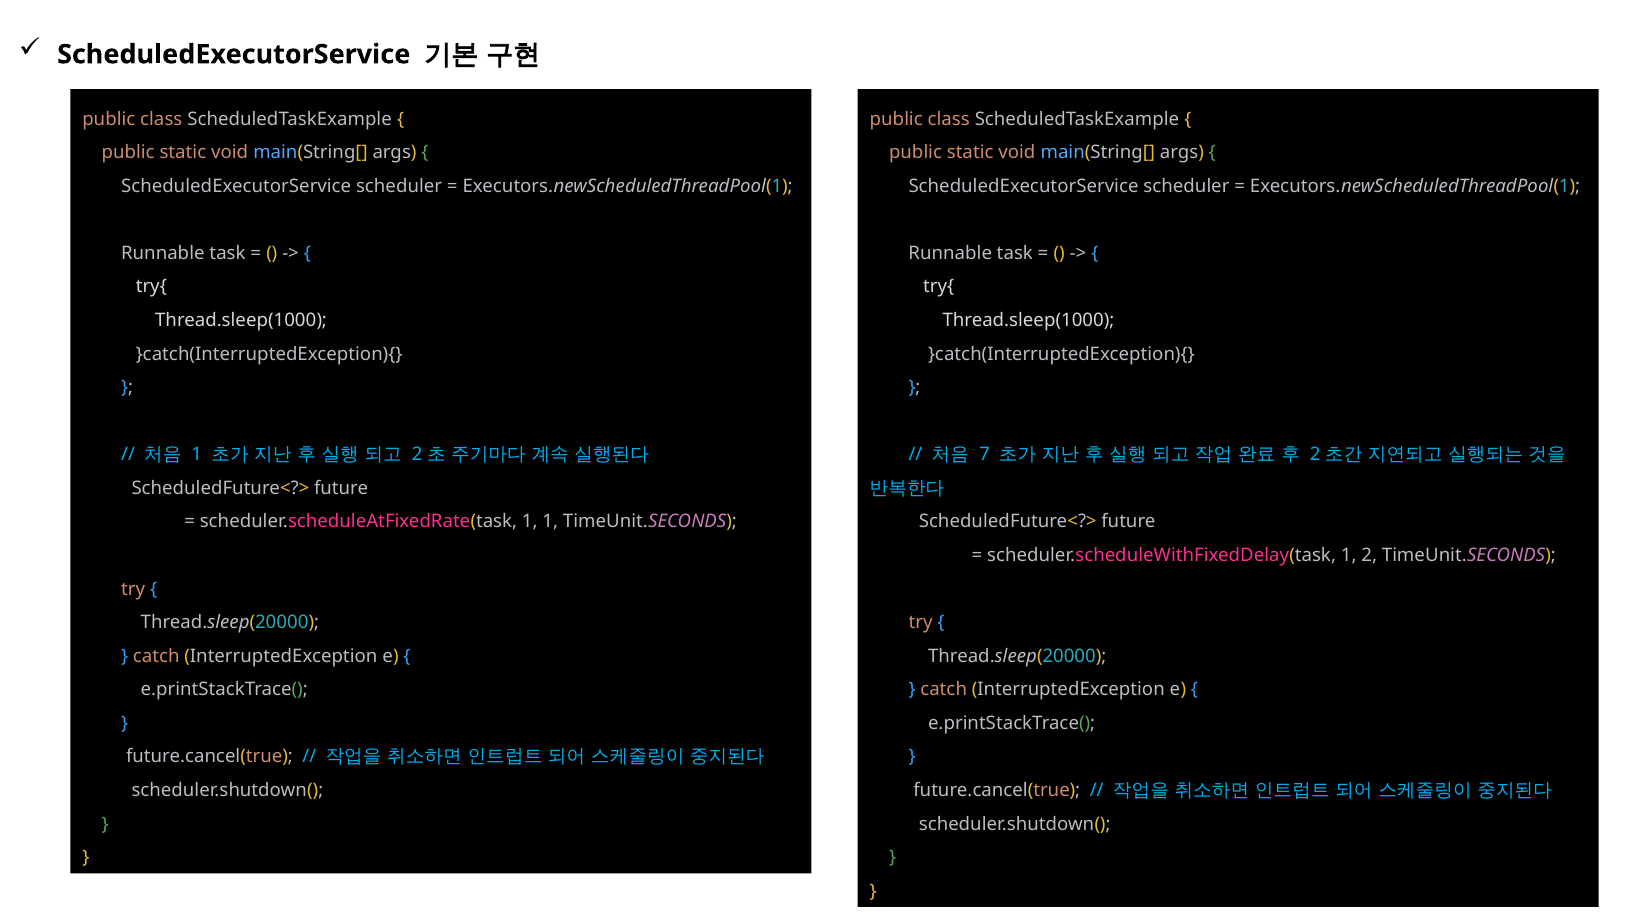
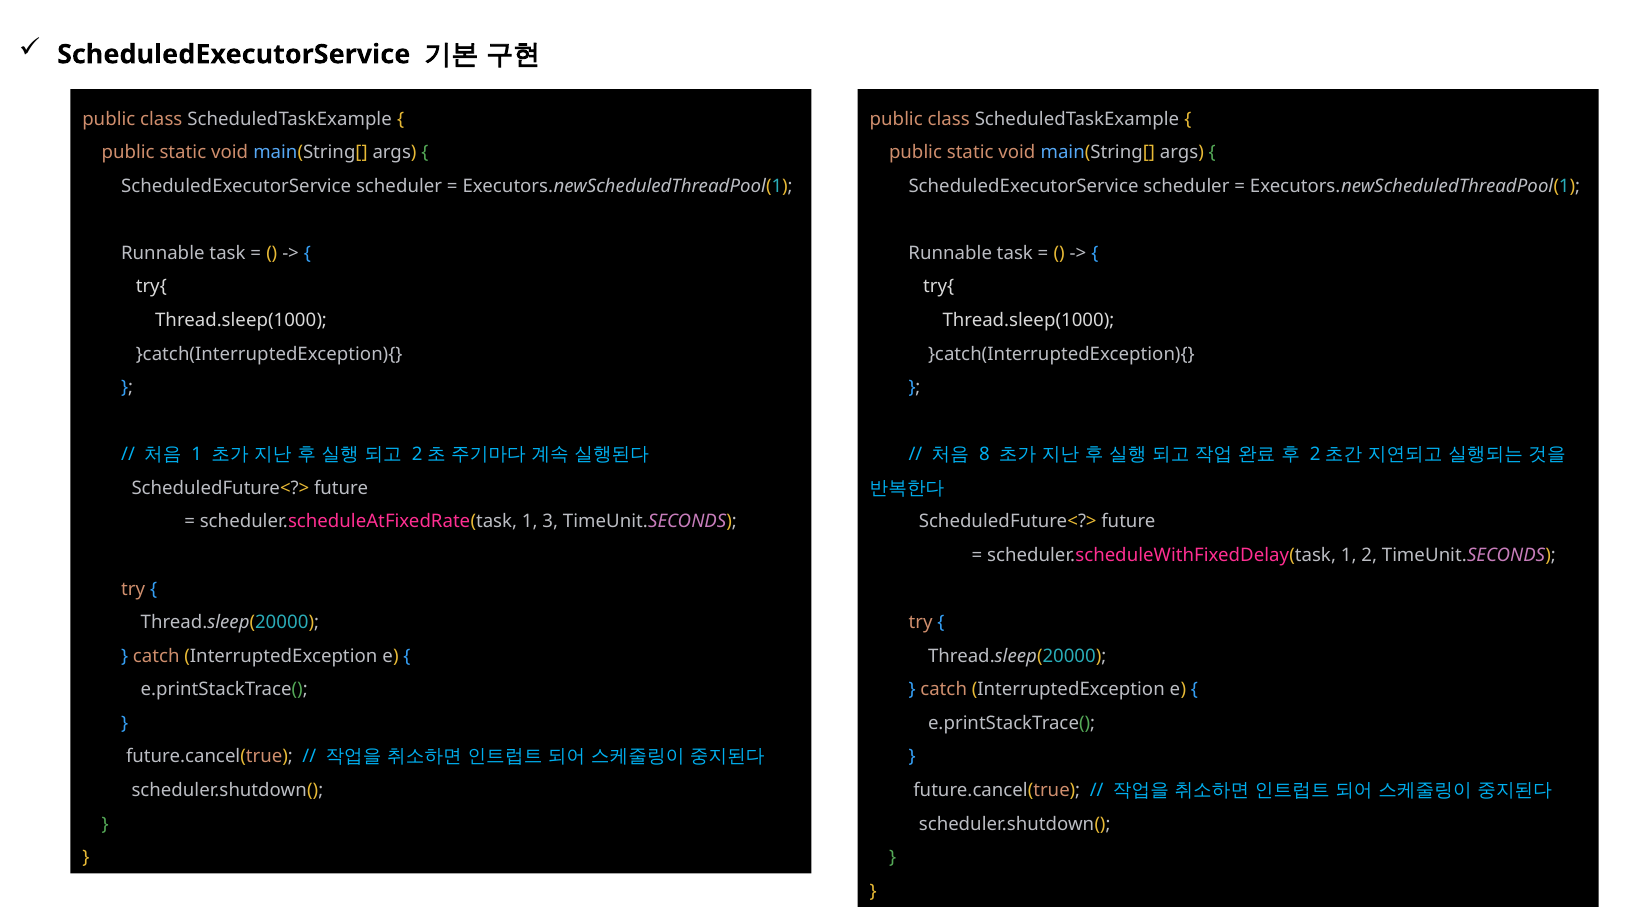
7: 7 -> 8 (984, 454)
1 1: 1 -> 3 (550, 522)
